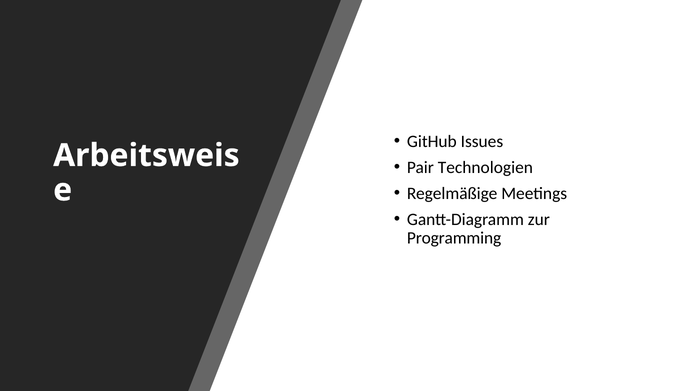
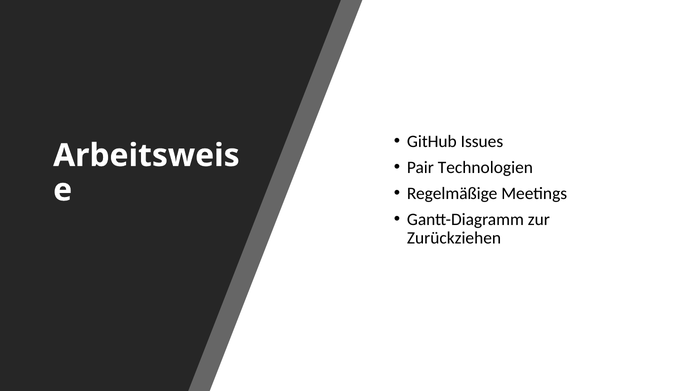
Programming: Programming -> Zurückziehen (454, 238)
